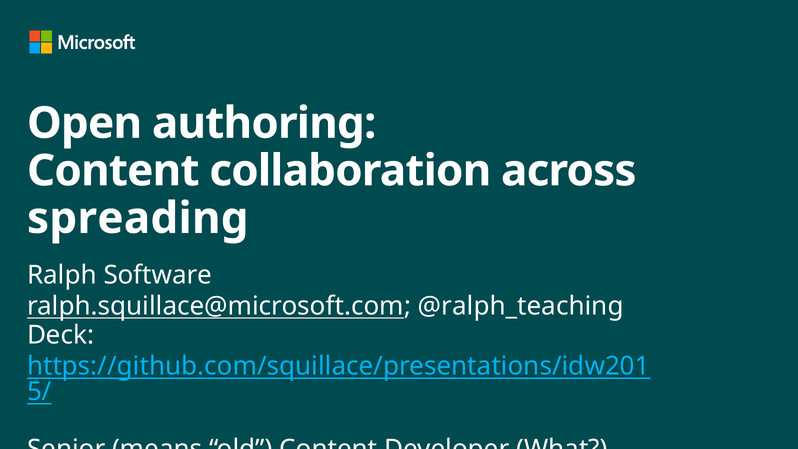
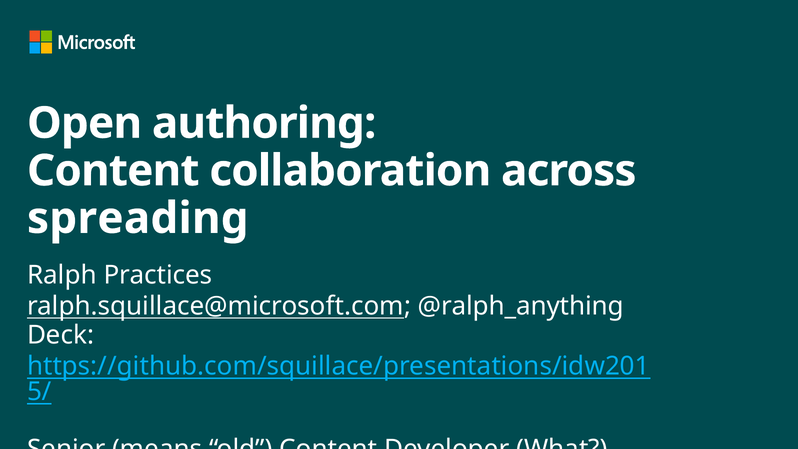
Software: Software -> Practices (158, 275)
@ralph_teaching: @ralph_teaching -> @ralph_anything (521, 306)
